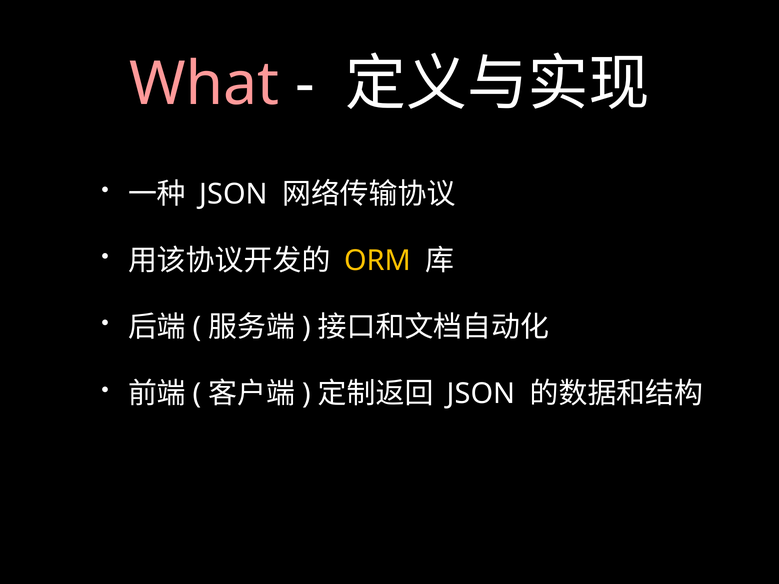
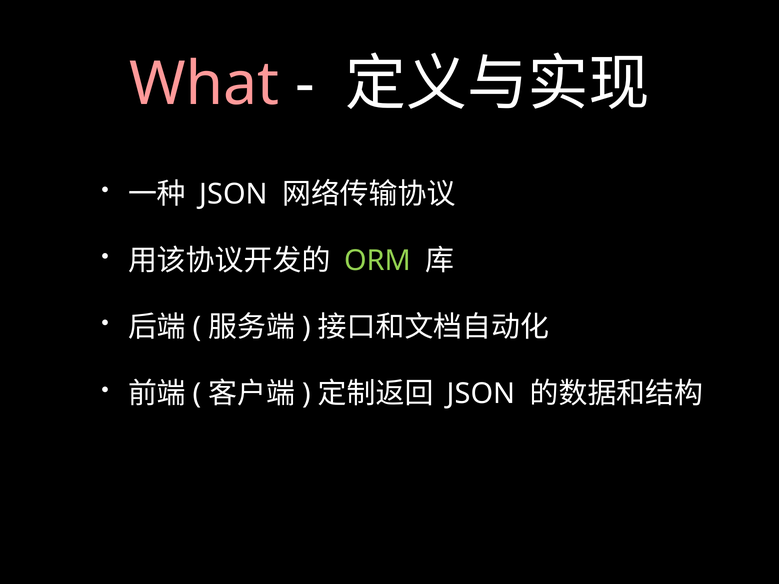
ORM colour: yellow -> light green (377, 261)
